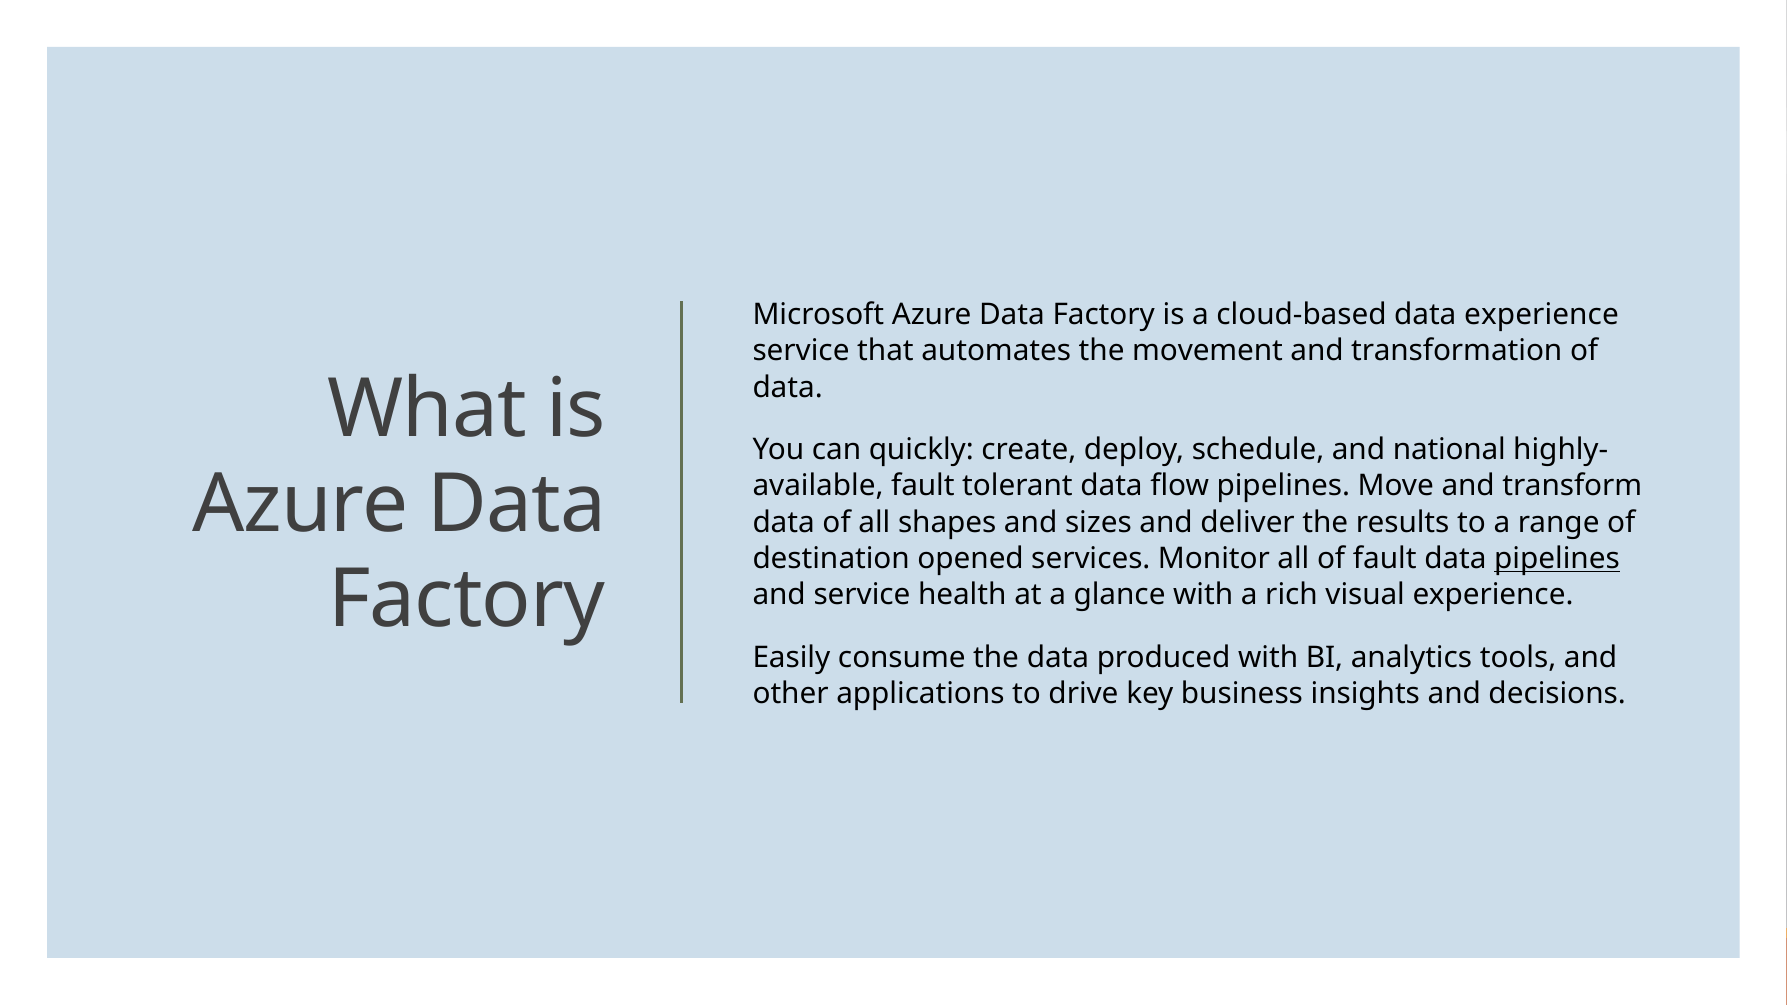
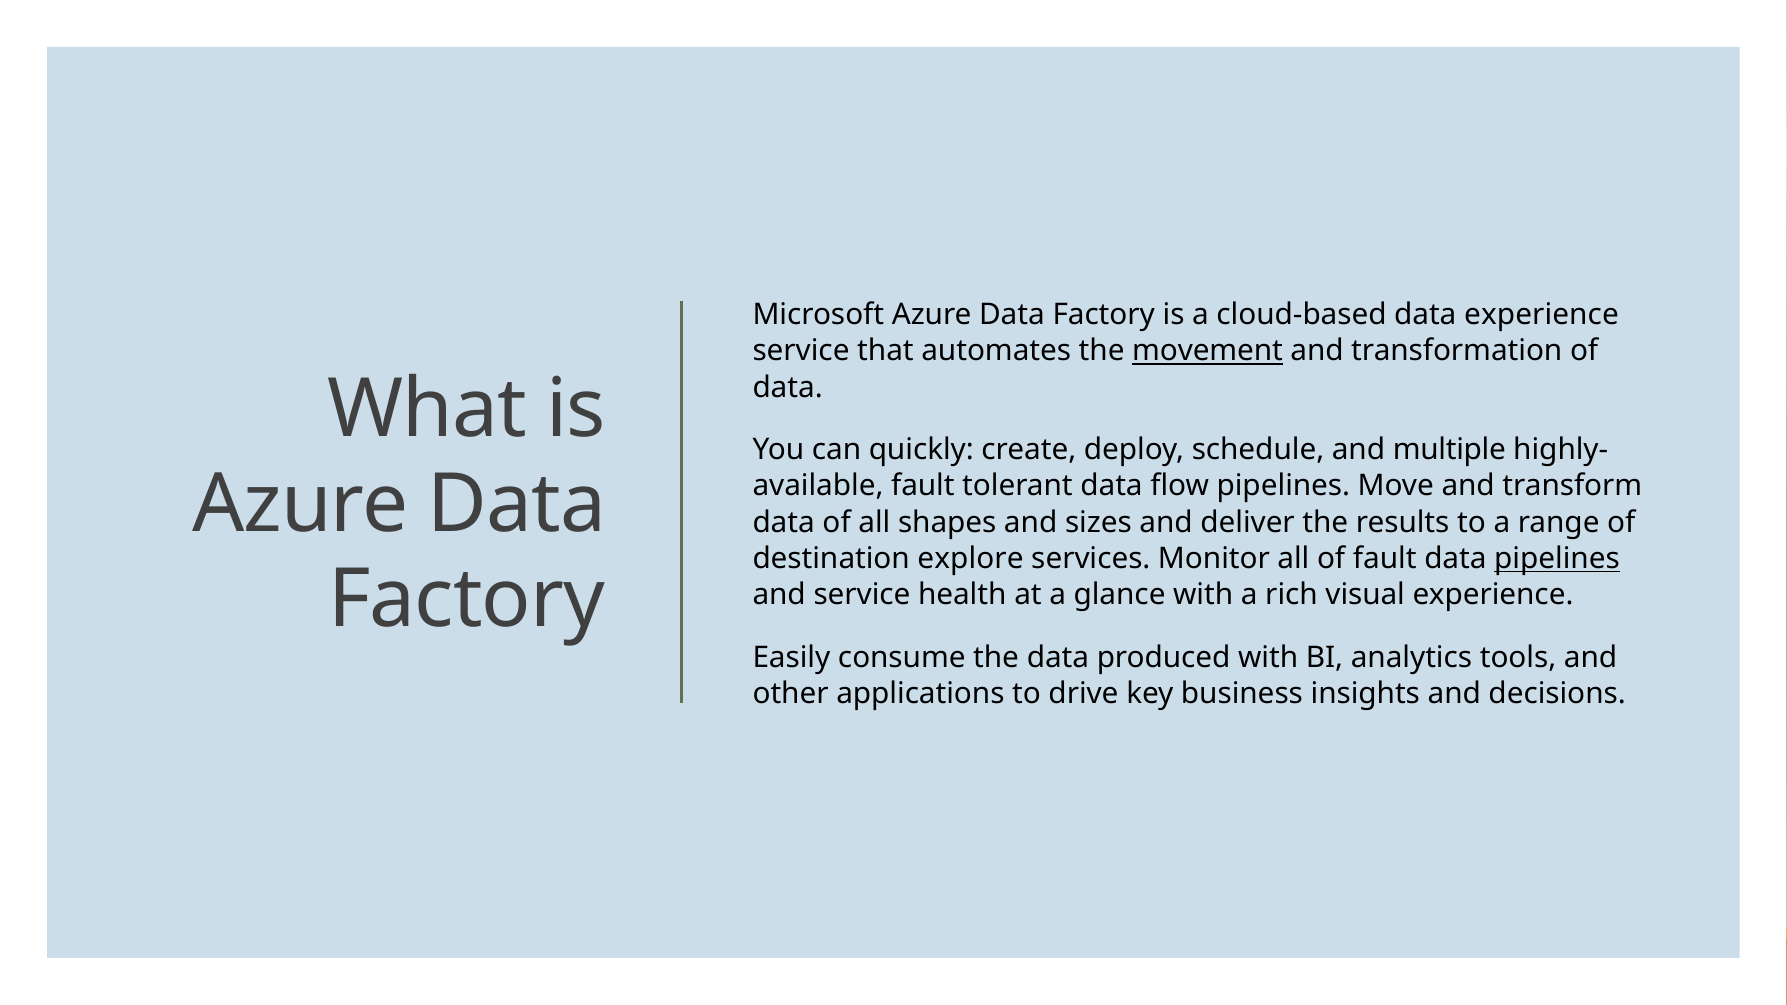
movement underline: none -> present (1208, 351)
national: national -> multiple (1449, 450)
opened: opened -> explore (971, 559)
